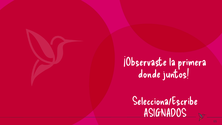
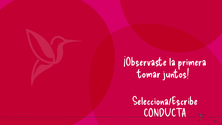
donde: donde -> tomar (150, 74)
ASIGNADOS: ASIGNADOS -> CONDUCTA (165, 113)
